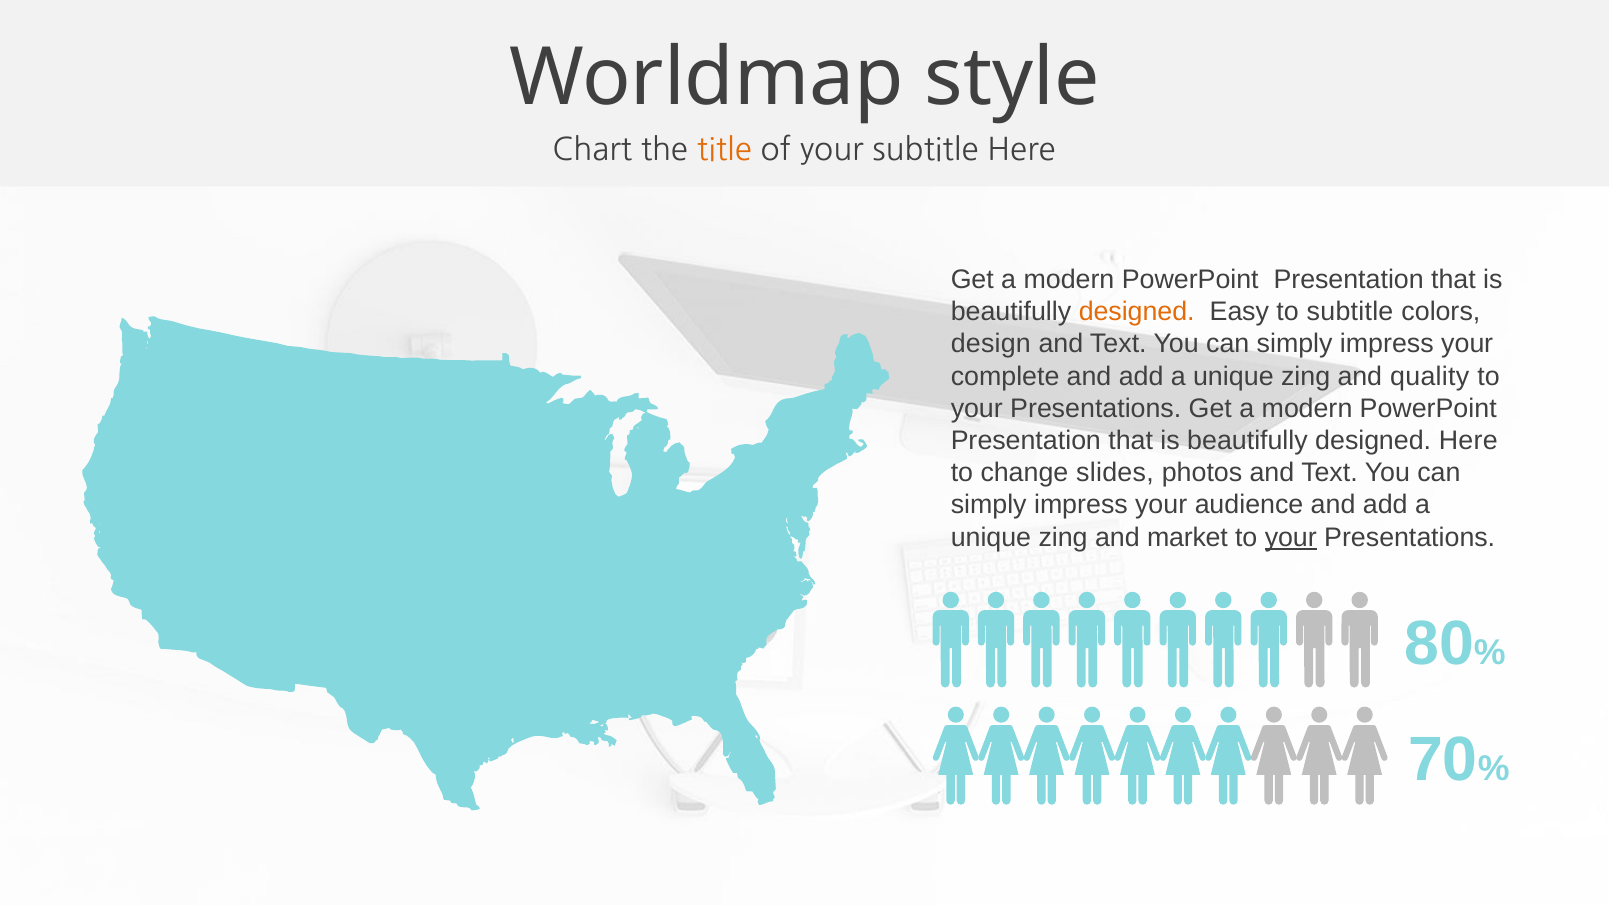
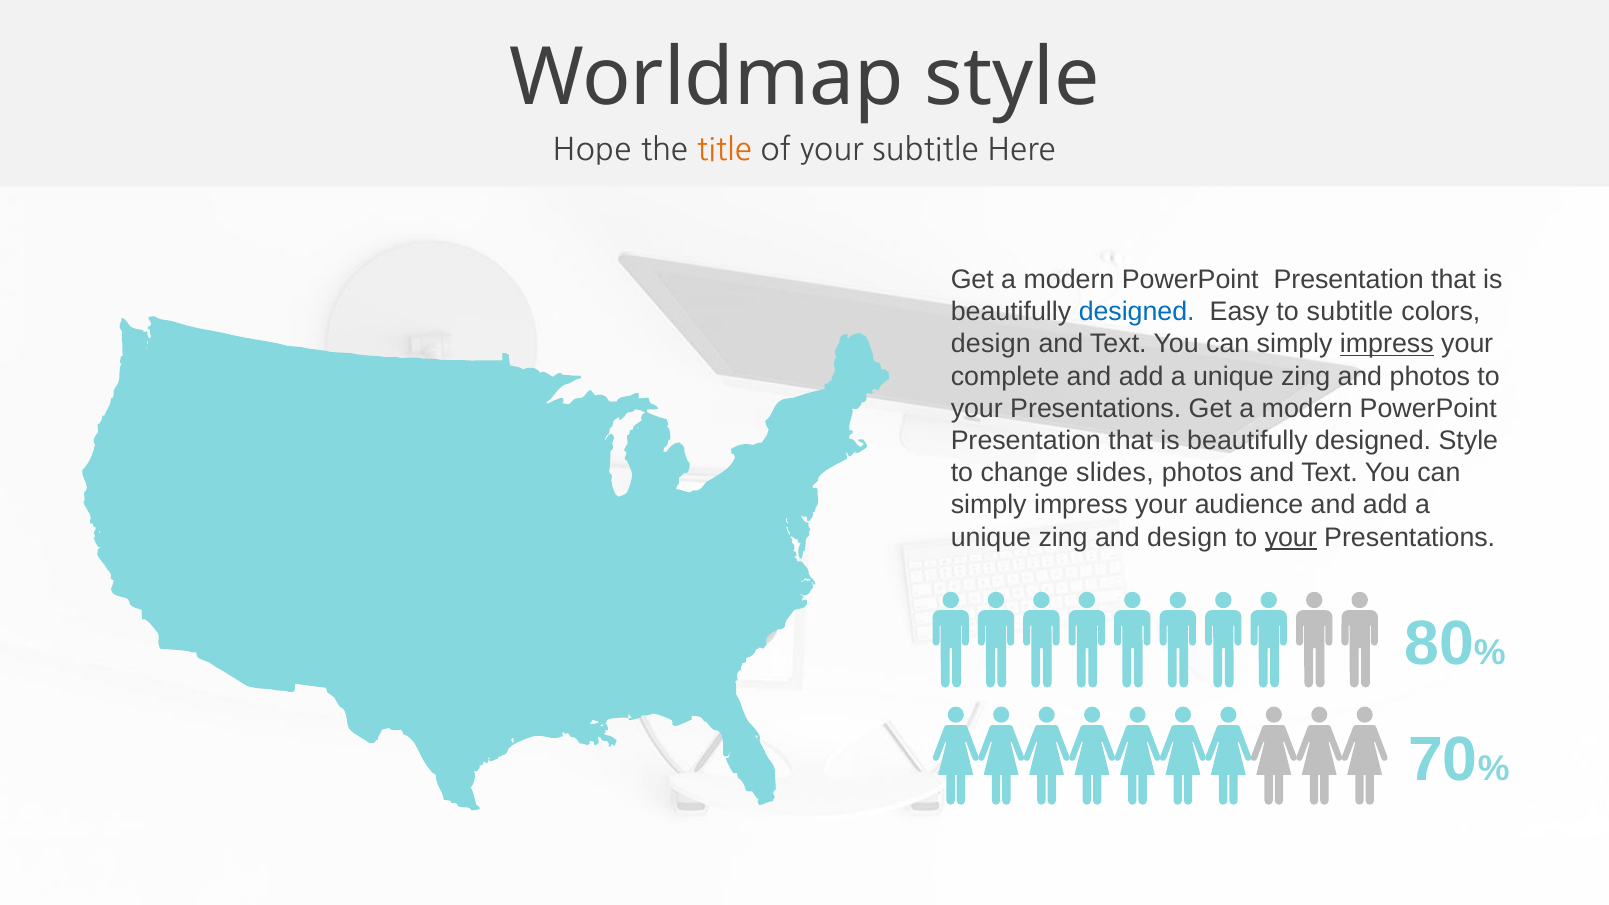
Chart: Chart -> Hope (592, 151)
designed colour: orange -> blue (1137, 312)
impress underline: none -> present (1387, 344)
and quality: quality -> photos (1430, 376)
designed Here: Here -> Style (1468, 441)
and market: market -> design (1187, 537)
